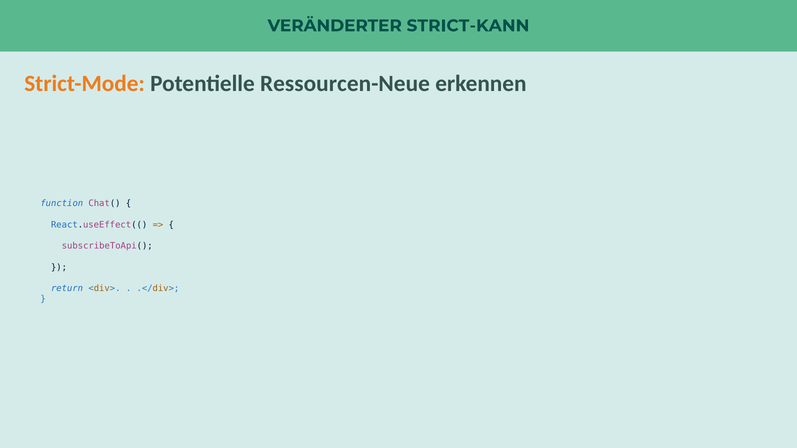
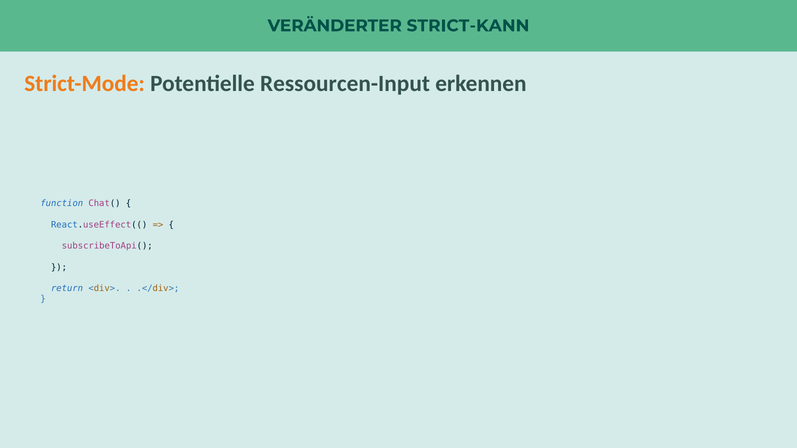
Ressourcen-Neue: Ressourcen-Neue -> Ressourcen-Input (345, 83)
